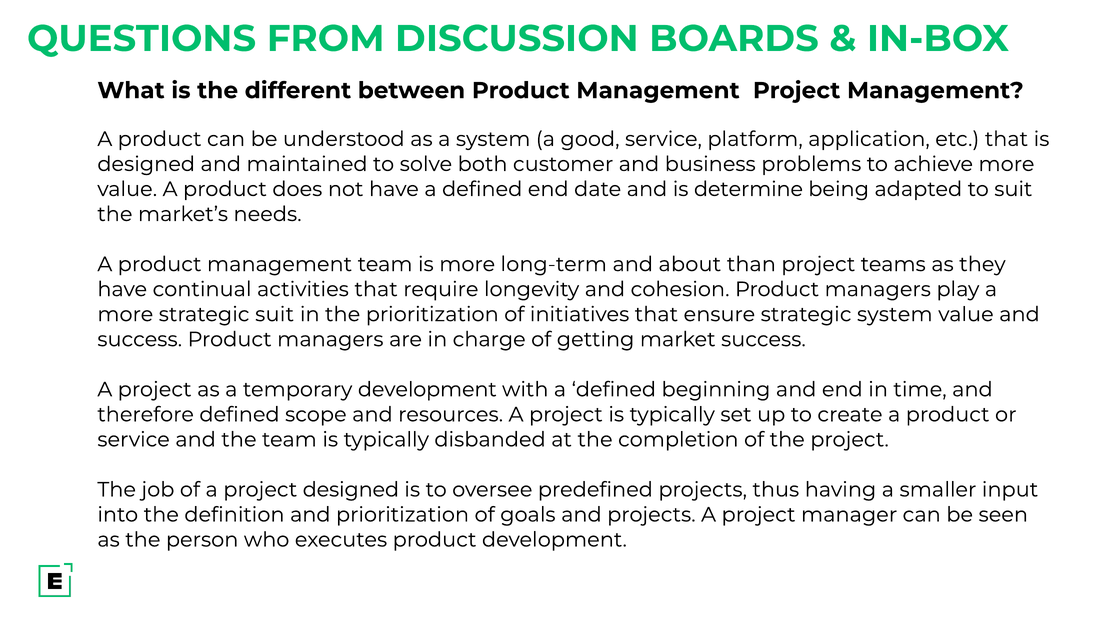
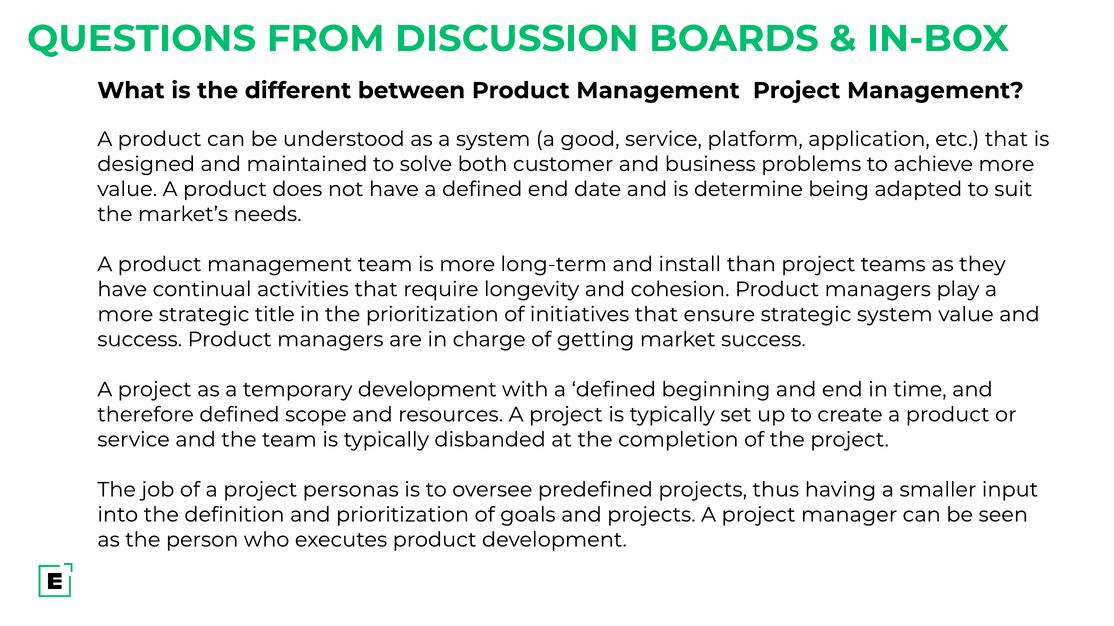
about: about -> install (690, 265)
strategic suit: suit -> title (275, 315)
project designed: designed -> personas (351, 490)
